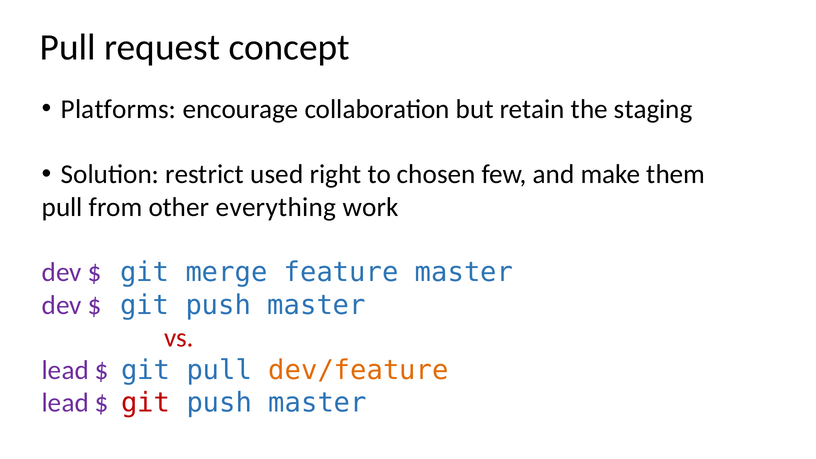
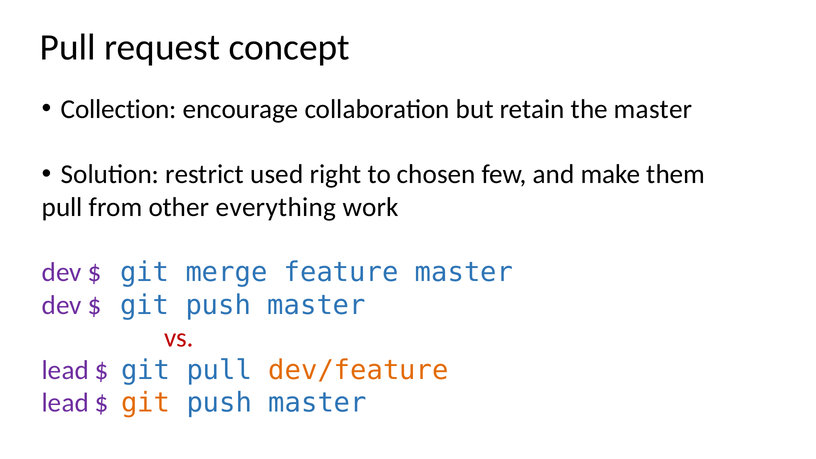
Platforms: Platforms -> Collection (119, 109)
the staging: staging -> master (653, 109)
git colour: red -> orange (146, 403)
